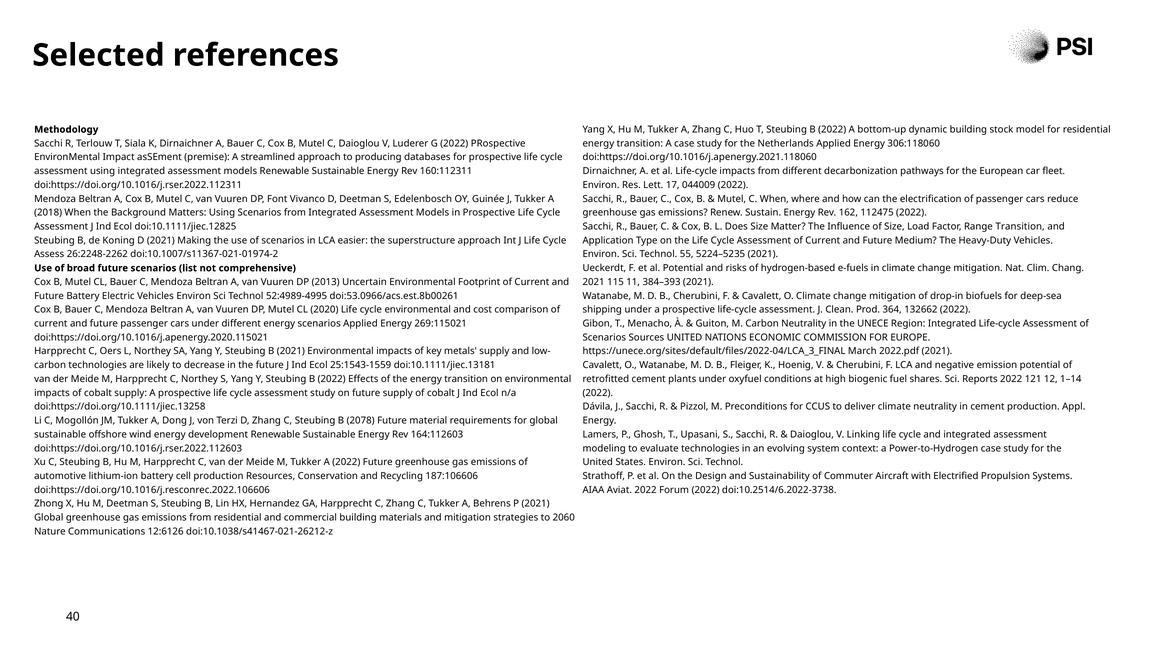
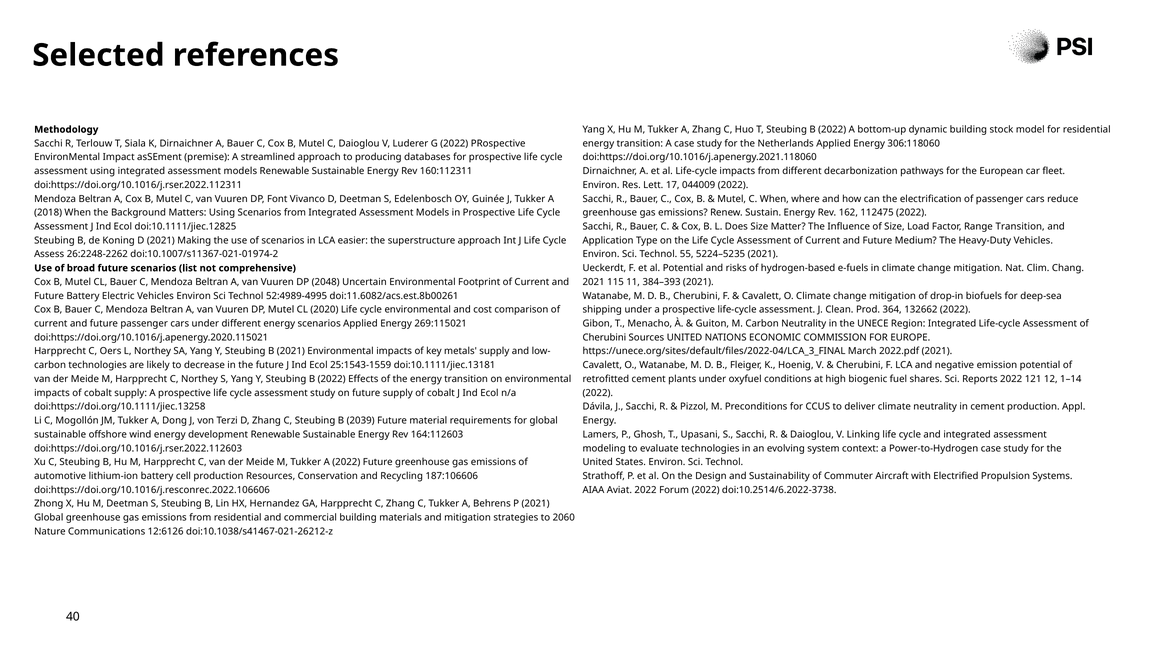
2013: 2013 -> 2048 (326, 282)
doi:53.0966/acs.est.8b00261: doi:53.0966/acs.est.8b00261 -> doi:11.6082/acs.est.8b00261 (394, 296)
Scenarios: Scenarios -> Cherubini (604, 337)
2078: 2078 -> 2039 (361, 420)
